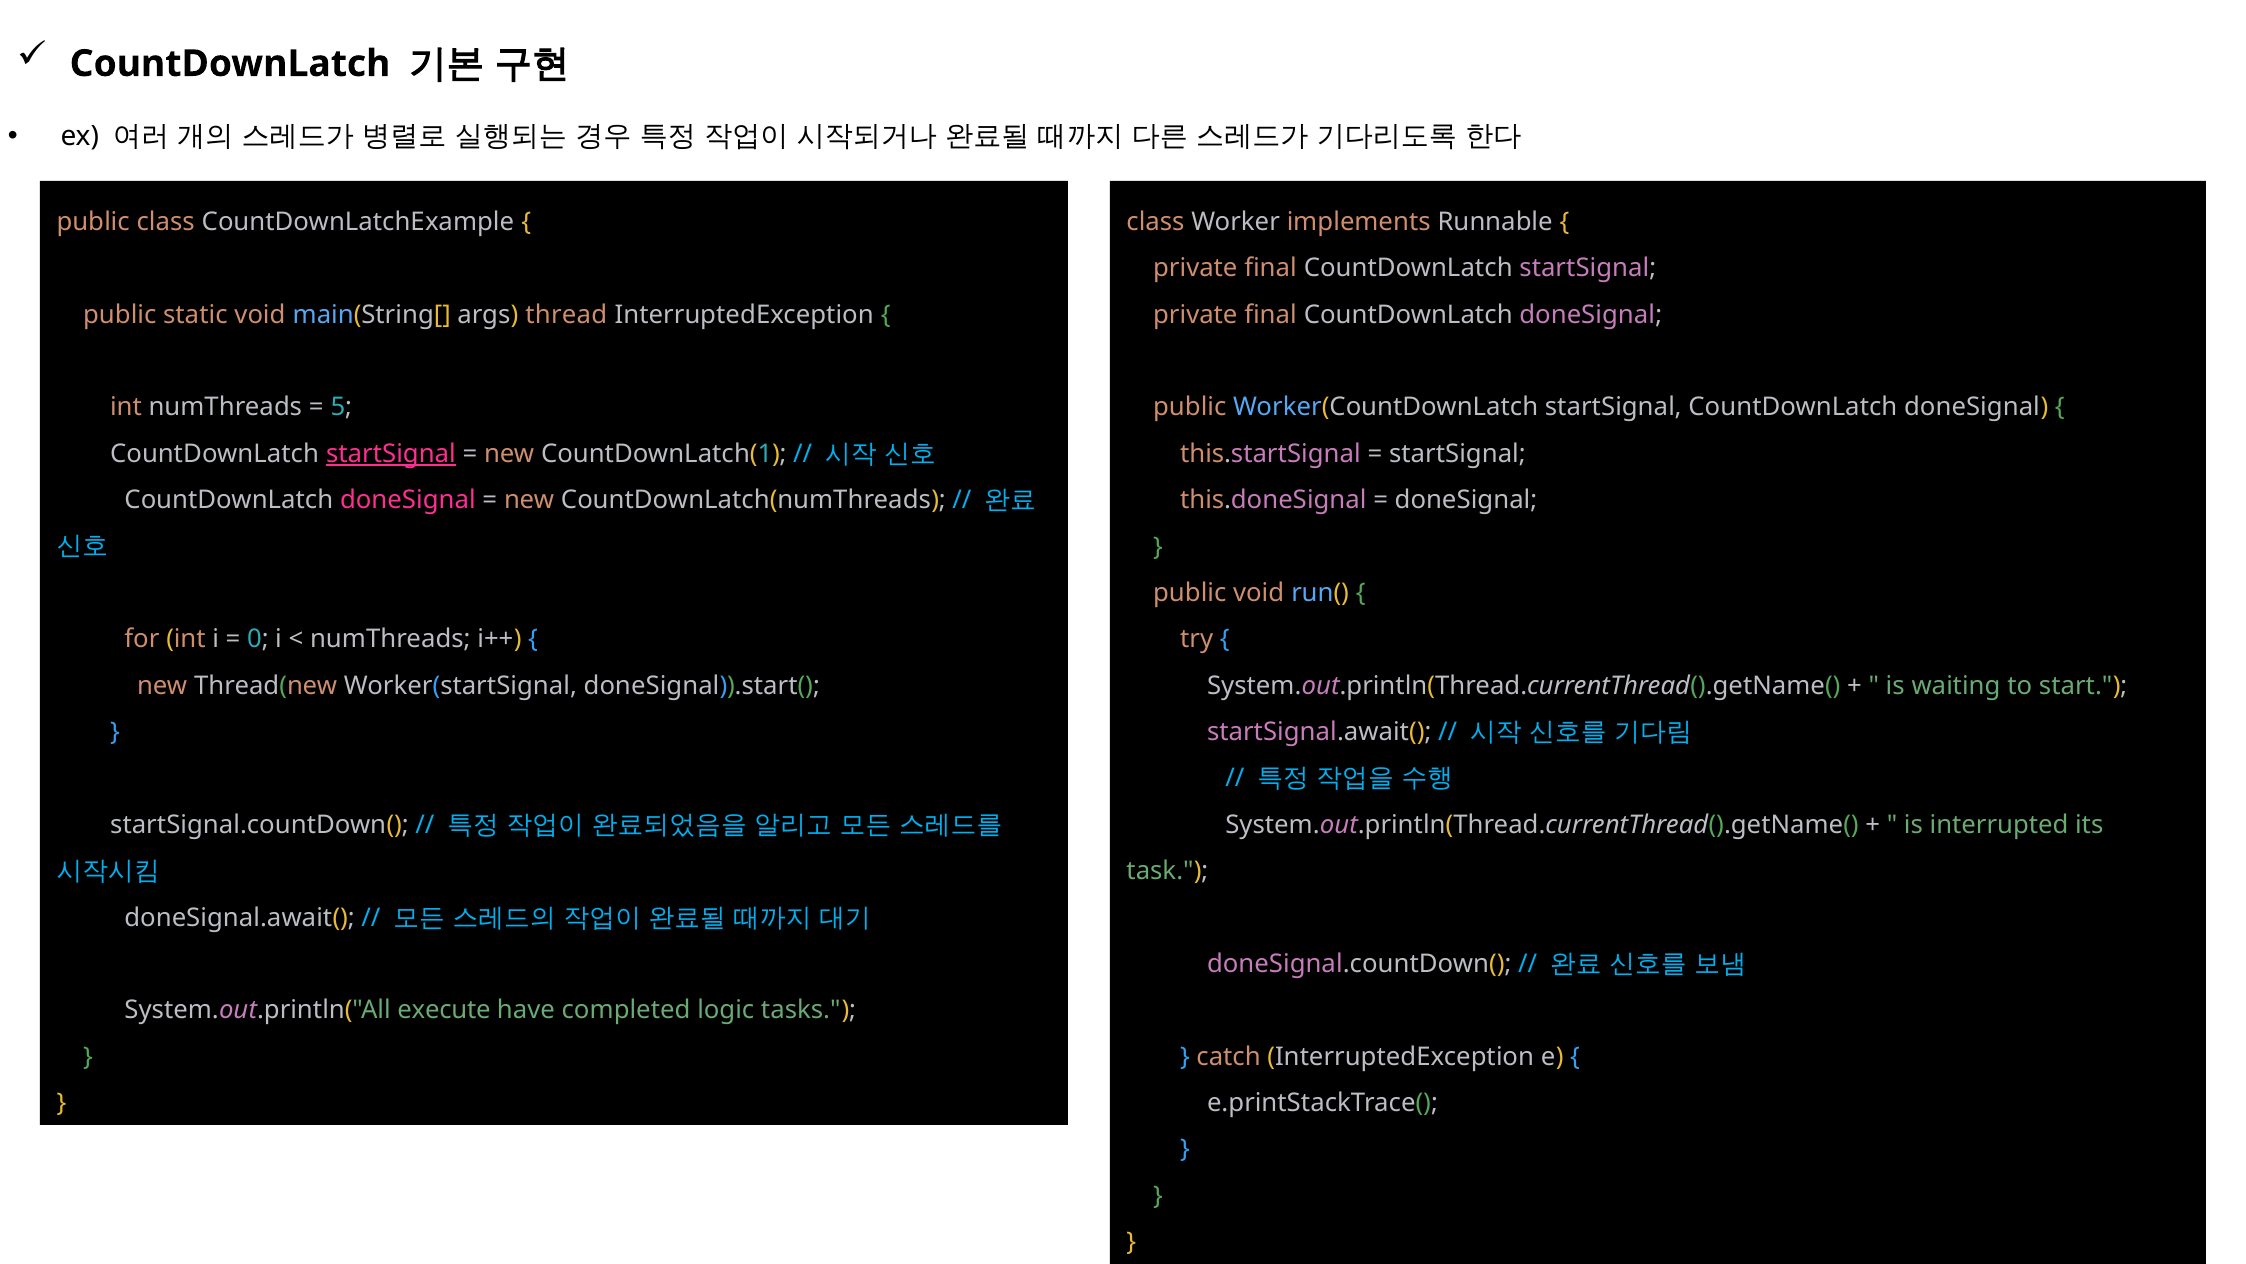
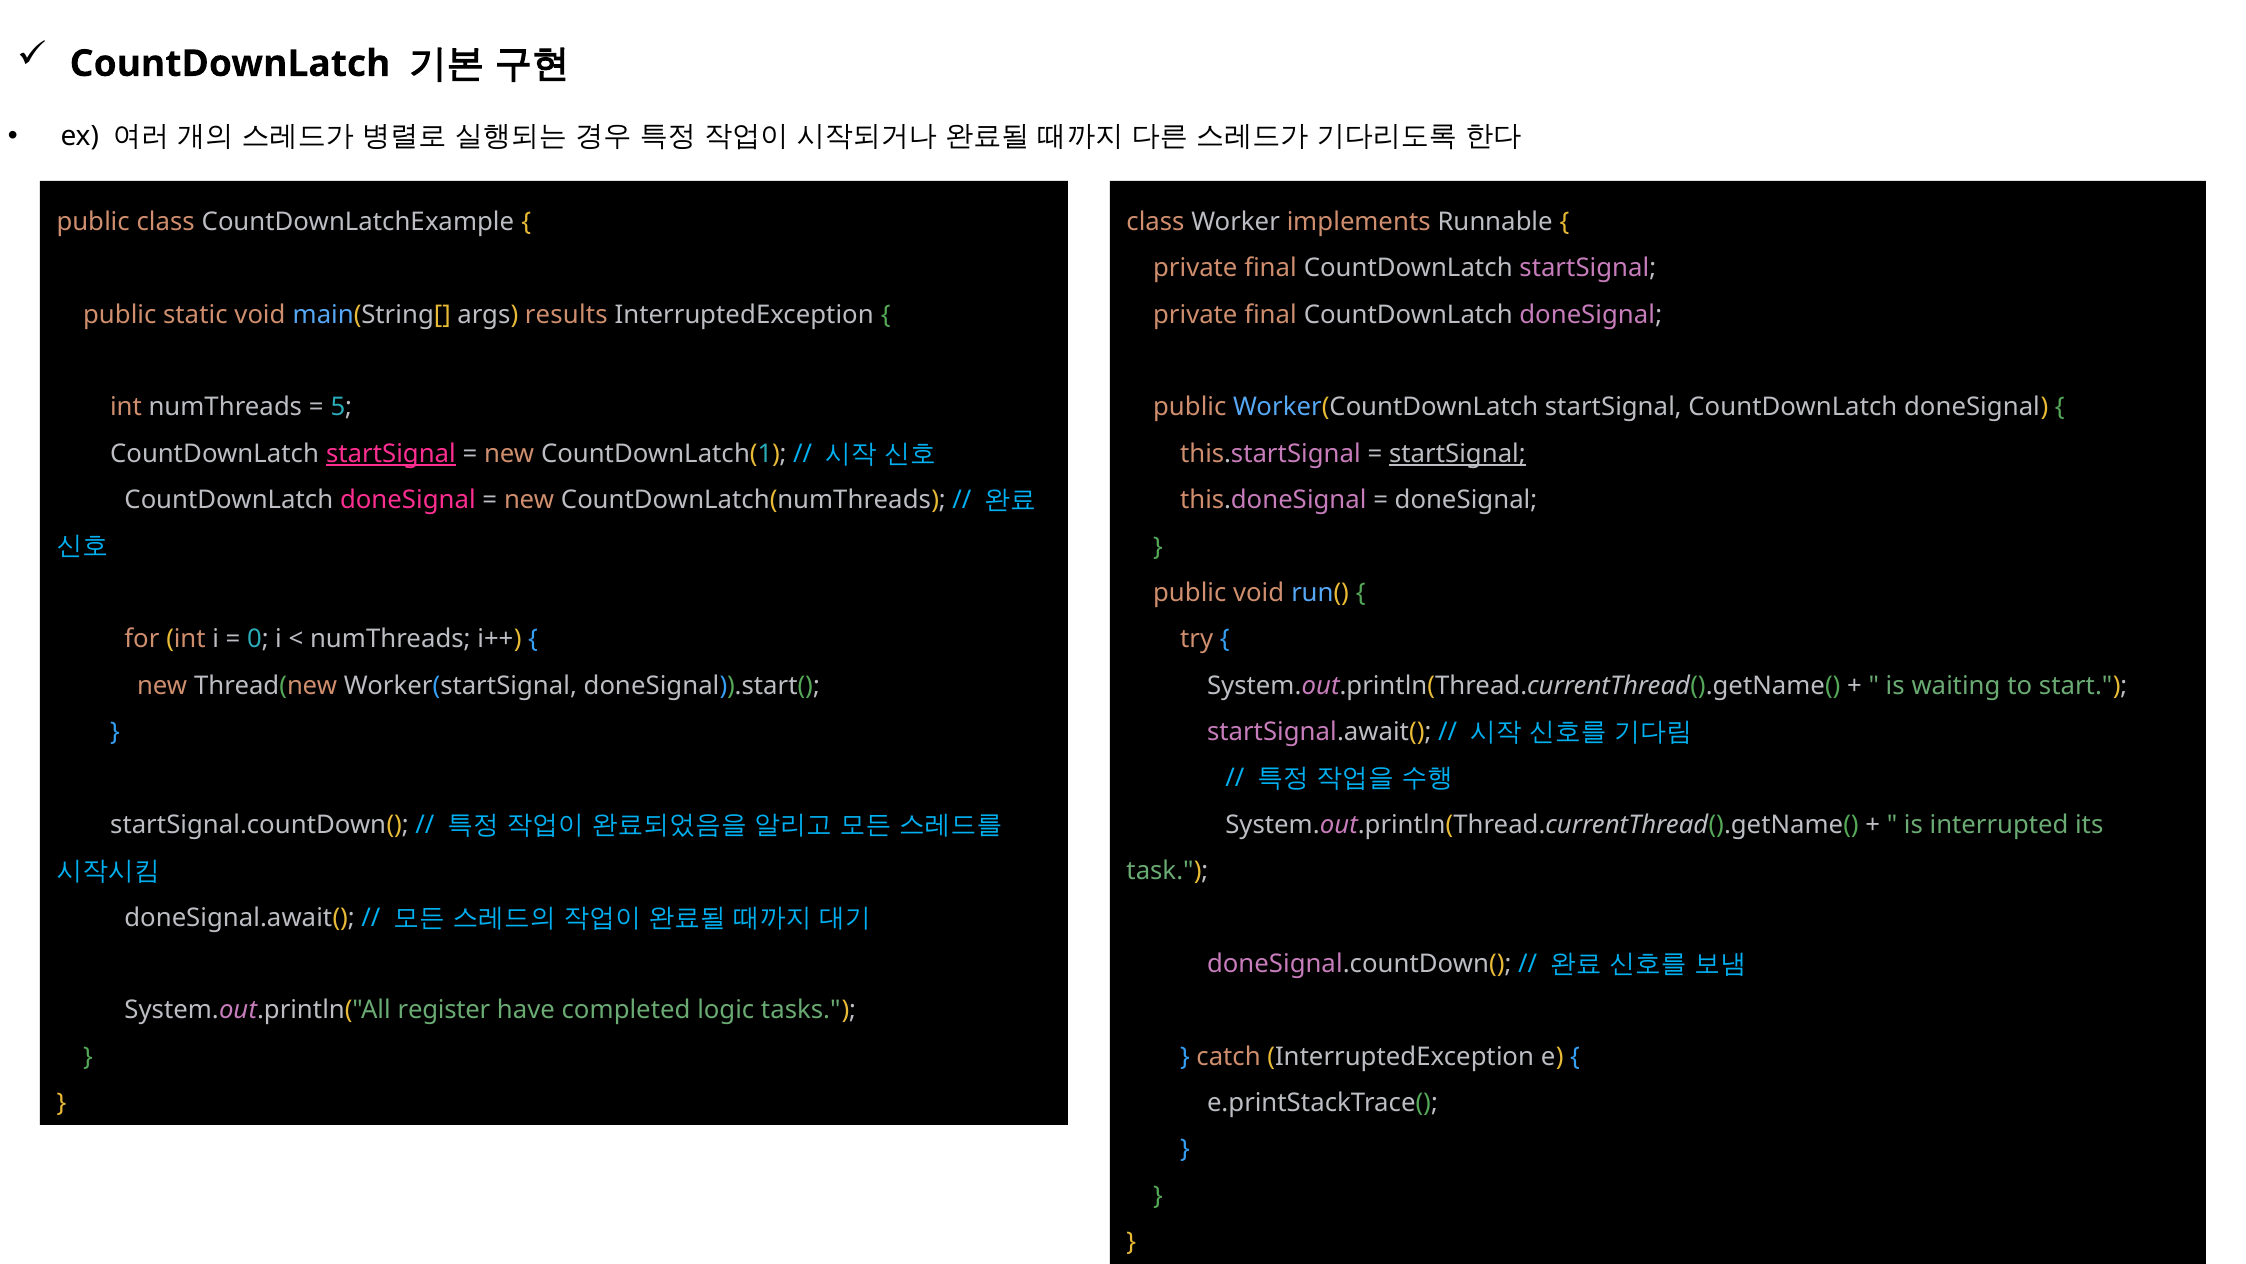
thread: thread -> results (566, 314)
startSignal underline: none -> present (1457, 454)
execute: execute -> register (444, 1010)
